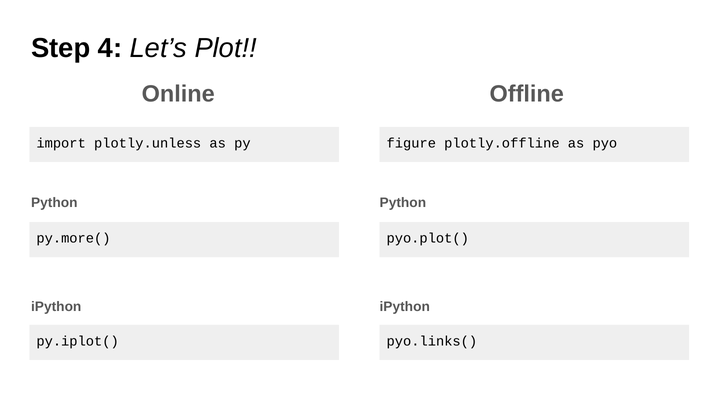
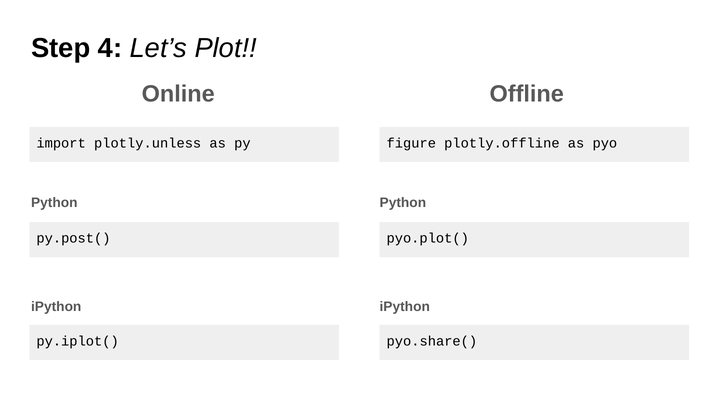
py.more(: py.more( -> py.post( (73, 238)
pyo.links(: pyo.links( -> pyo.share( (432, 341)
